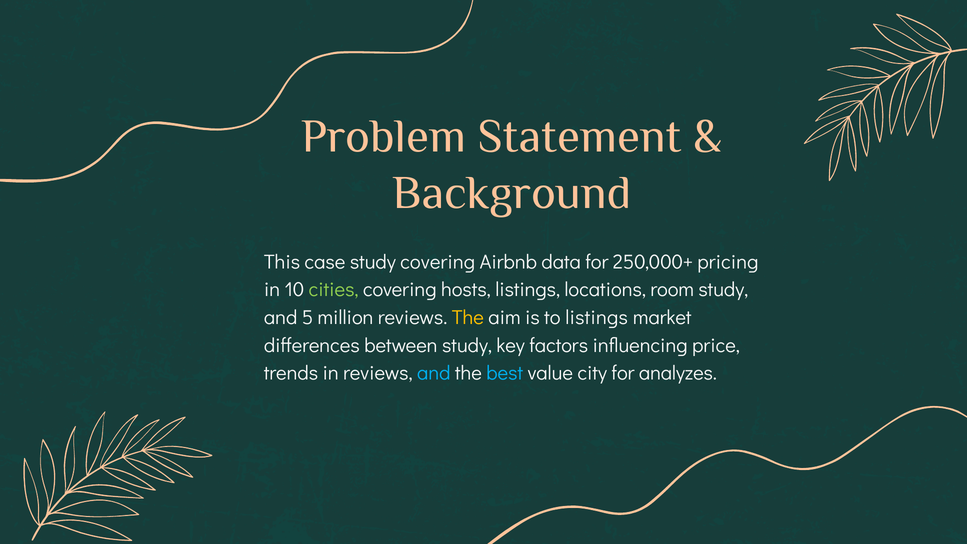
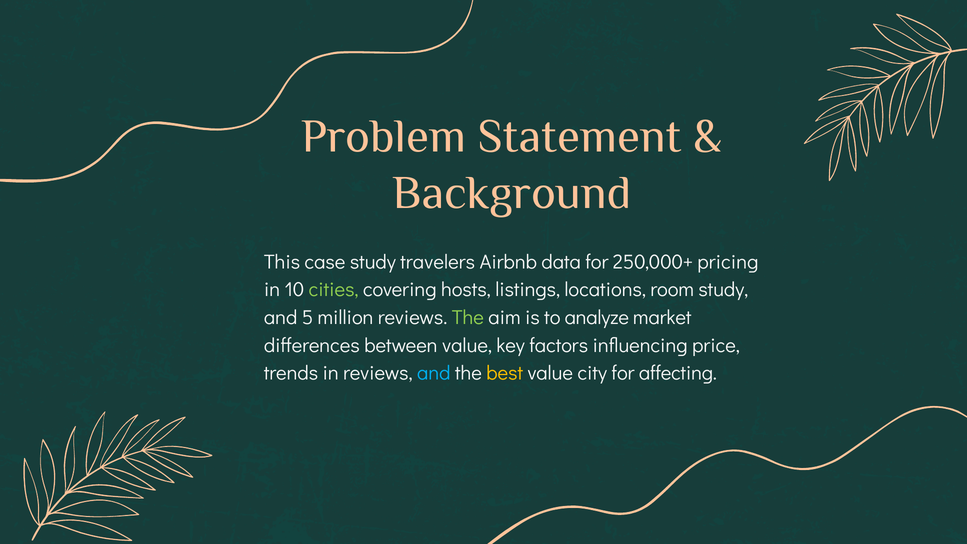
study covering: covering -> travelers (438, 262)
The colour: yellow -> light green (468, 318)
to listings: listings -> analyze (597, 318)
between study: study -> value (467, 345)
best colour: light blue -> yellow (505, 373)
analyzes: analyzes -> affecting (678, 373)
